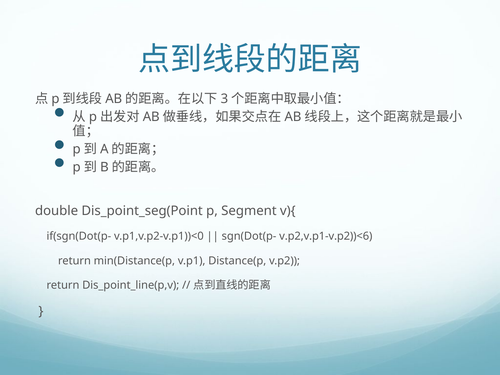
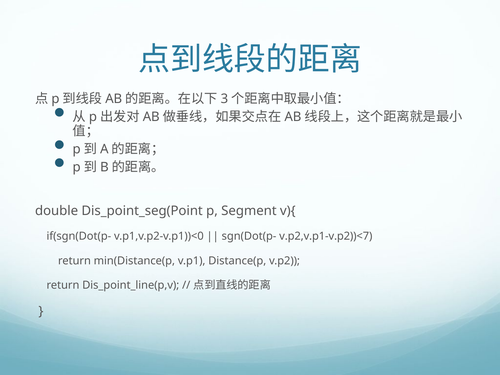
v.p2,v.p1-v.p2))<6: v.p2,v.p1-v.p2))<6 -> v.p2,v.p1-v.p2))<7 (326, 236)
